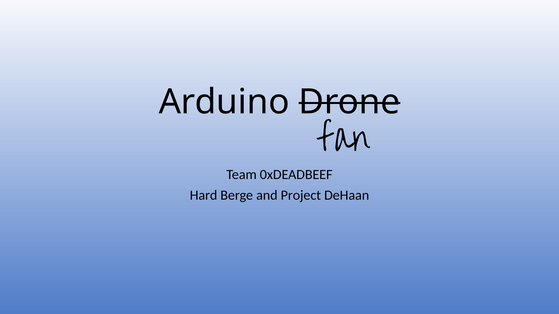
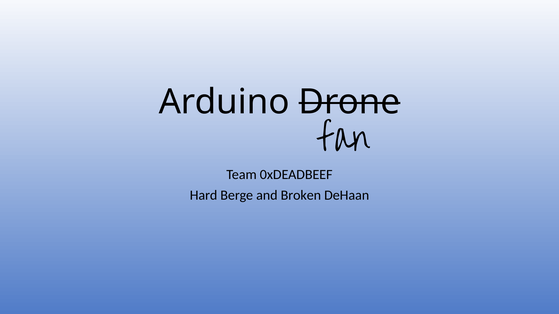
Project: Project -> Broken (301, 196)
